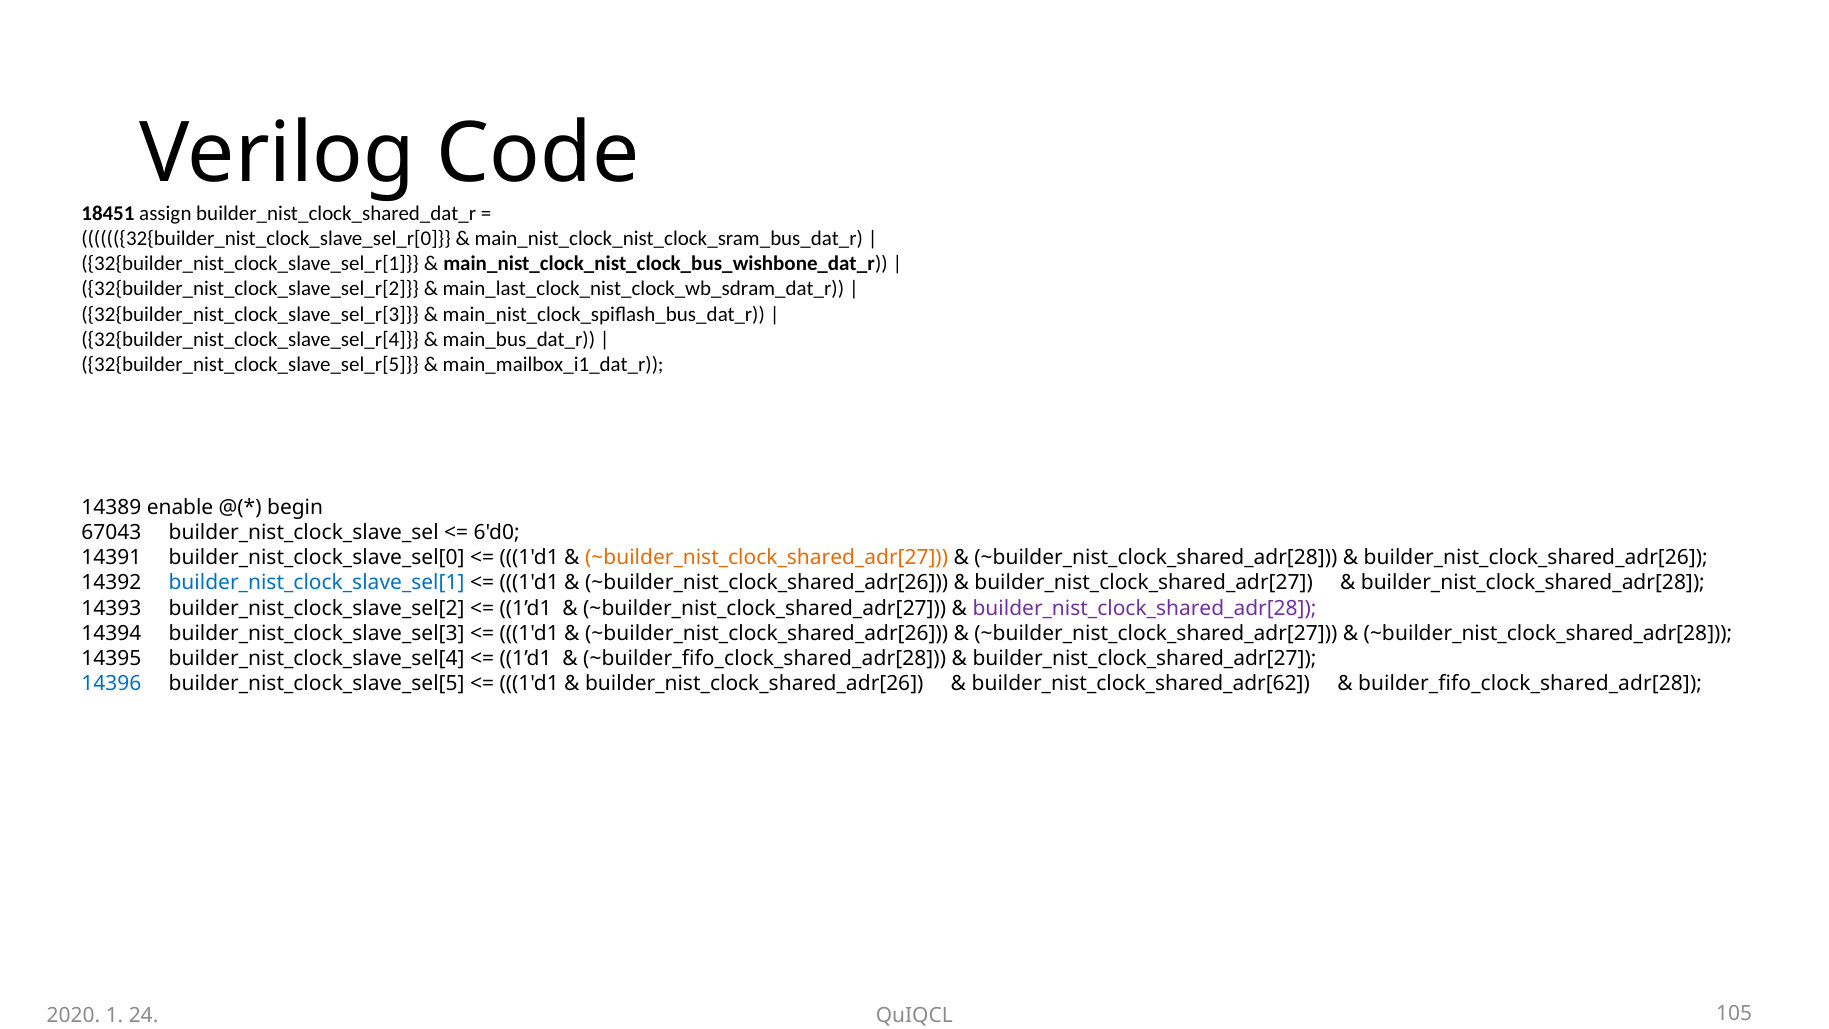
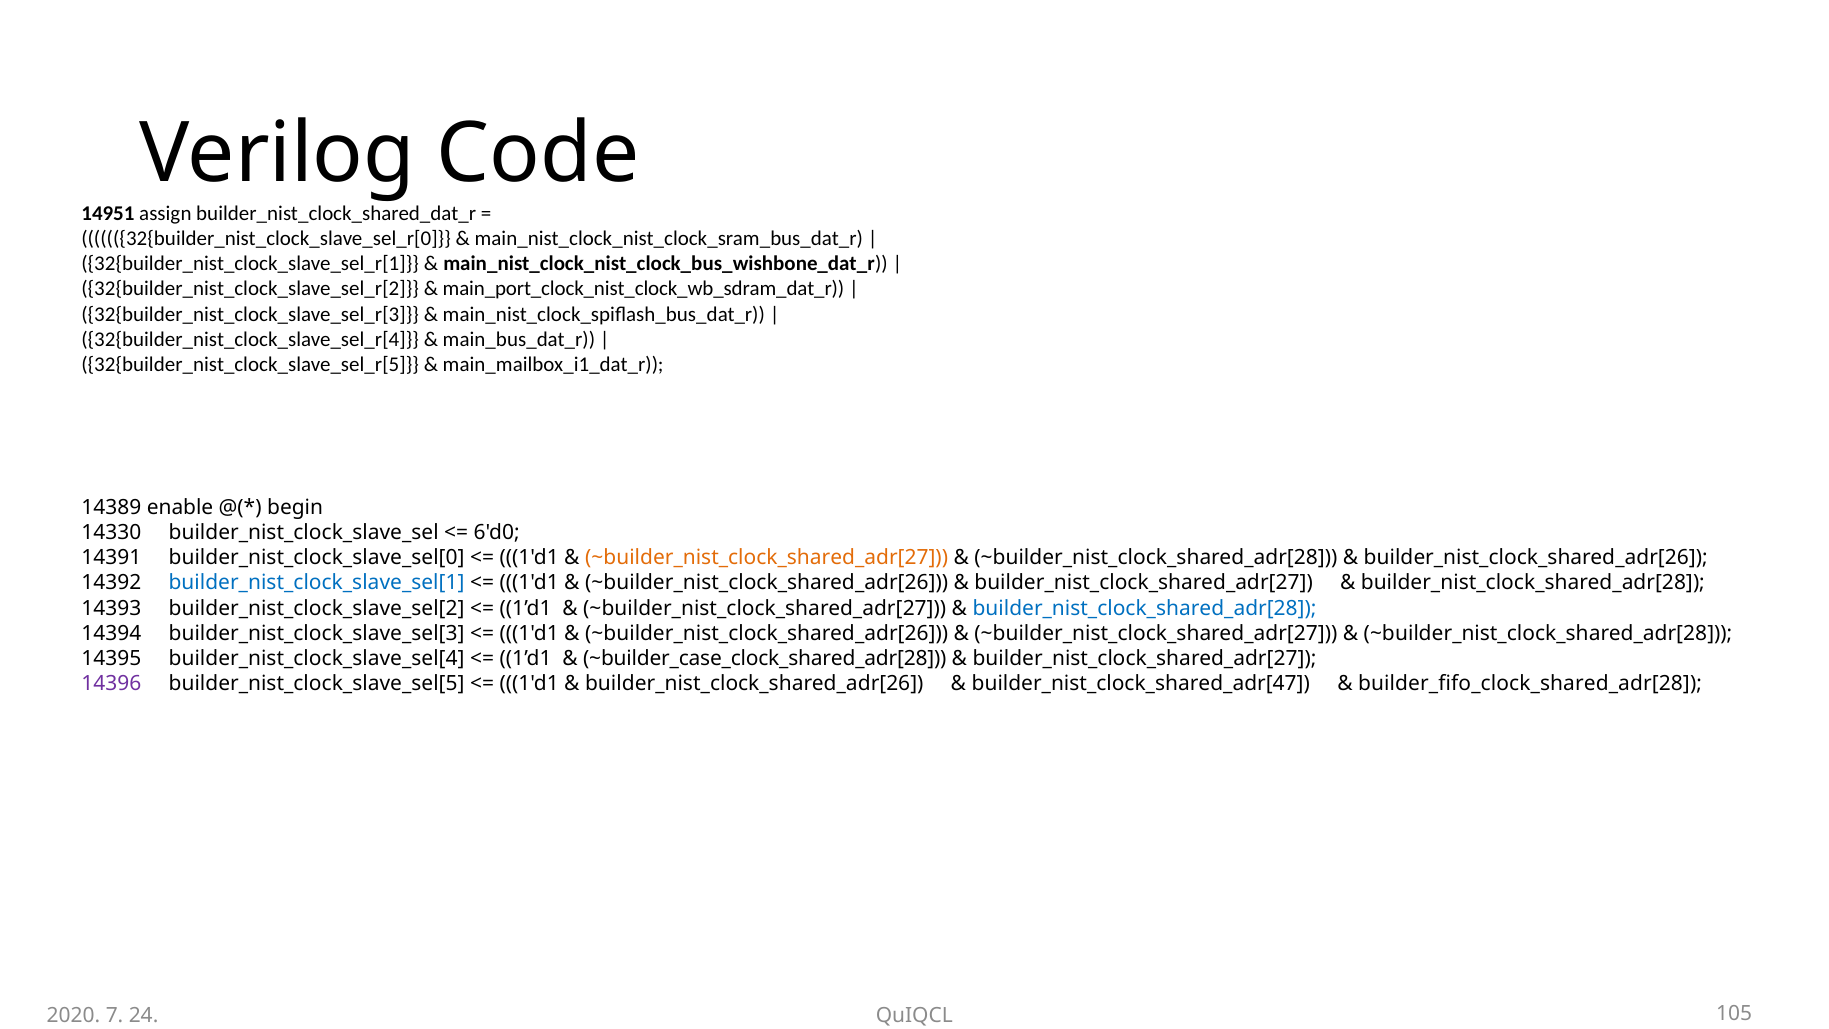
18451: 18451 -> 14951 (108, 213)
main_last_clock_nist_clock_wb_sdram_dat_r: main_last_clock_nist_clock_wb_sdram_dat_r -> main_port_clock_nist_clock_wb_sdram_dat_r (643, 289)
67043: 67043 -> 14330 (111, 533)
builder_nist_clock_shared_adr[28 colour: purple -> blue (1145, 608)
~builder_fifo_clock_shared_adr[28: ~builder_fifo_clock_shared_adr[28 -> ~builder_case_clock_shared_adr[28 (765, 658)
14396 colour: blue -> purple (111, 684)
builder_nist_clock_shared_adr[62: builder_nist_clock_shared_adr[62 -> builder_nist_clock_shared_adr[47 (1141, 684)
1: 1 -> 7 (115, 1015)
